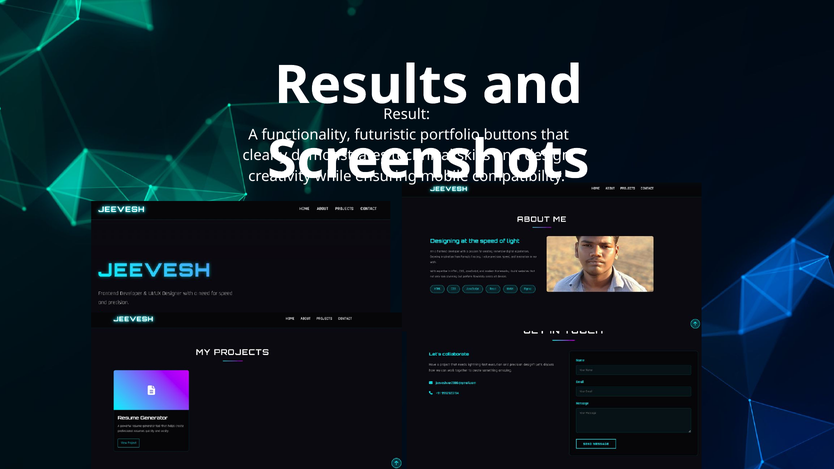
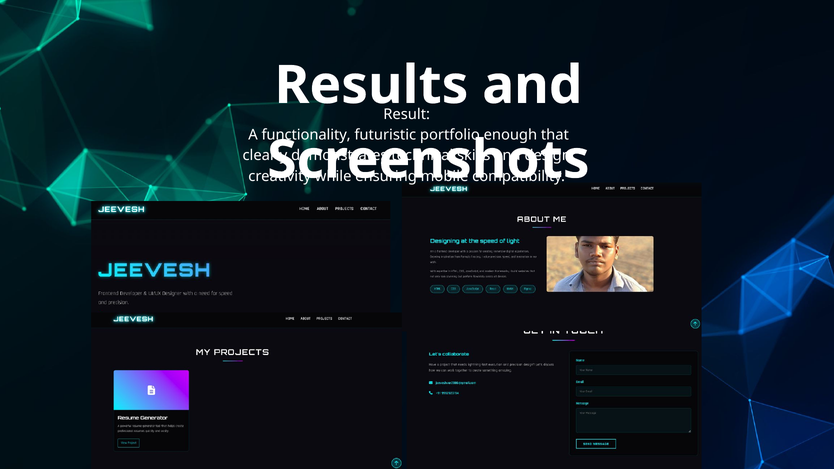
buttons: buttons -> enough (510, 135)
